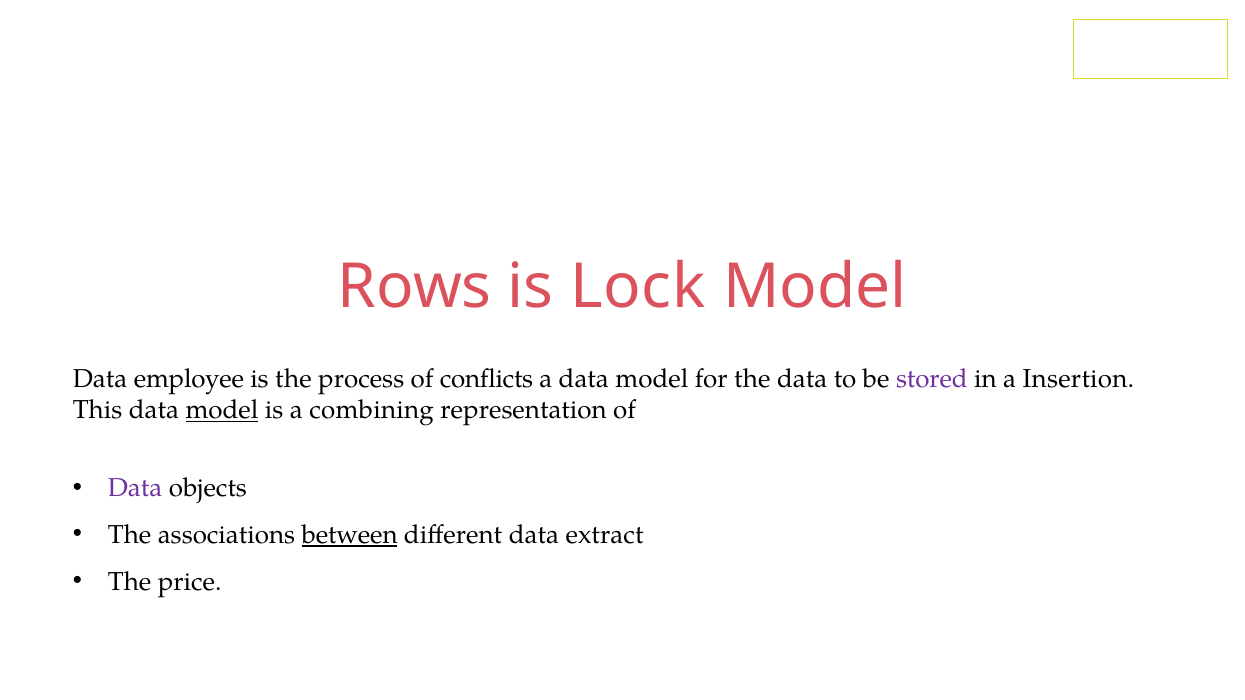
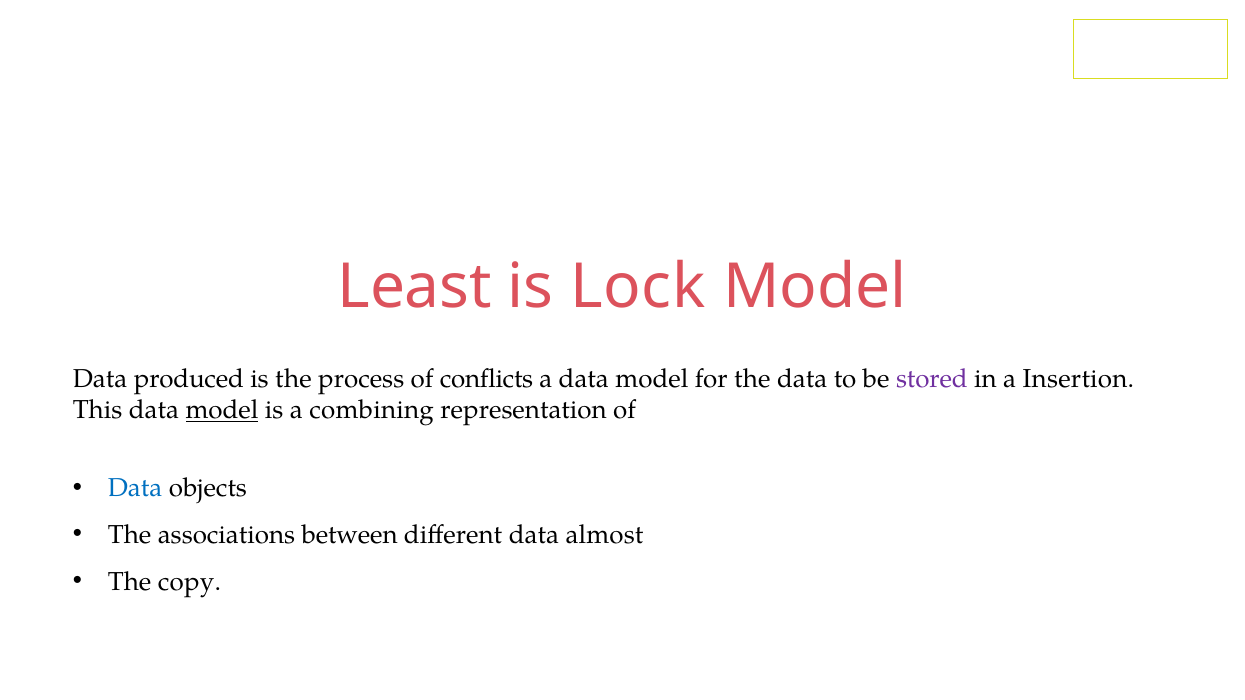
Rows: Rows -> Least (415, 287)
employee: employee -> produced (189, 379)
Data colour: purple -> blue (135, 488)
between underline: present -> none (350, 535)
extract: extract -> almost (604, 535)
price: price -> copy (190, 582)
